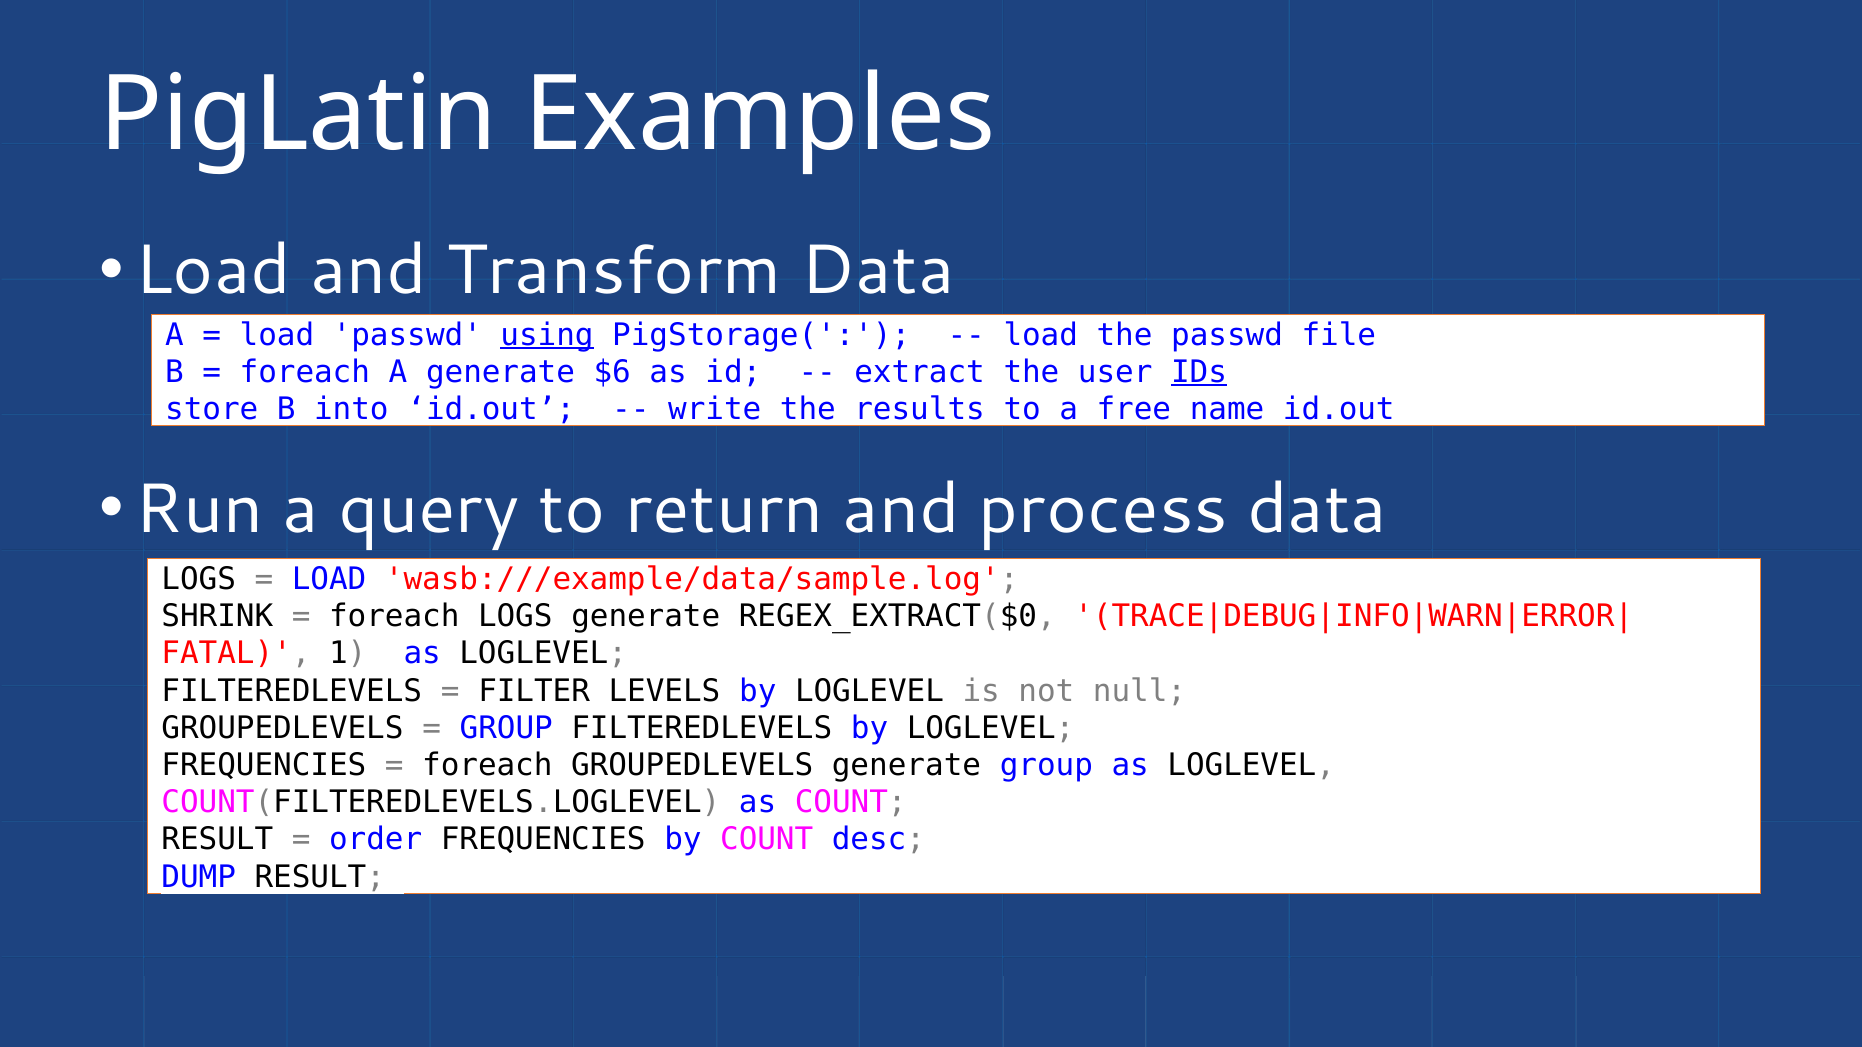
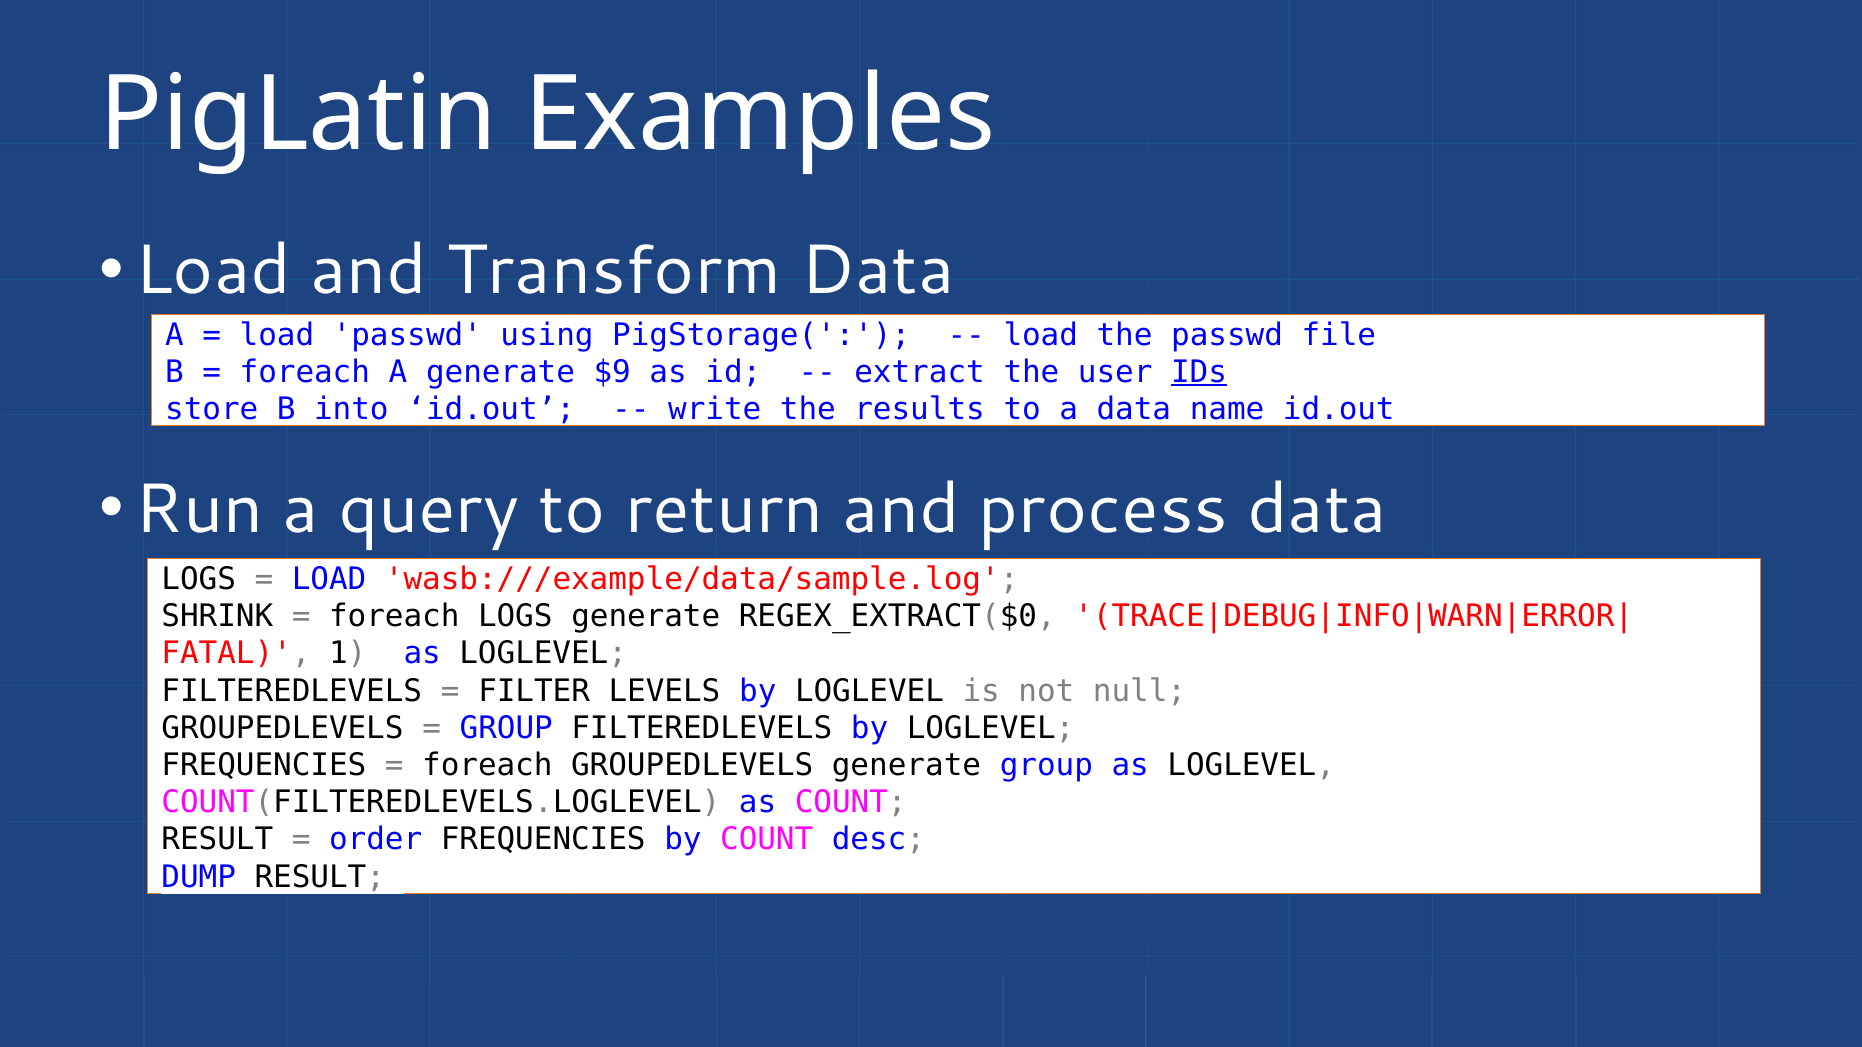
using underline: present -> none (547, 335)
$6: $6 -> $9 (612, 372)
a free: free -> data (1134, 409)
